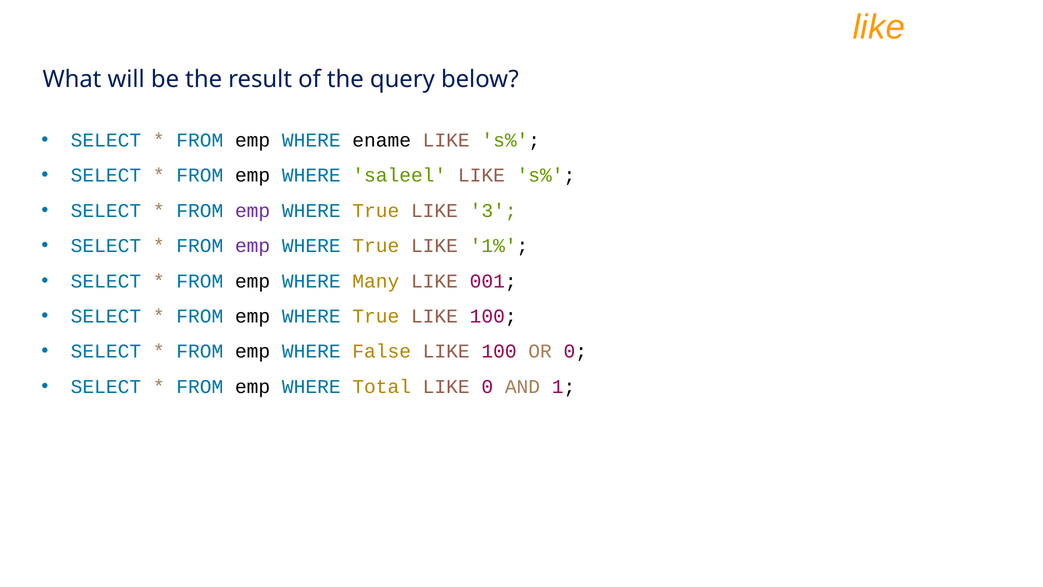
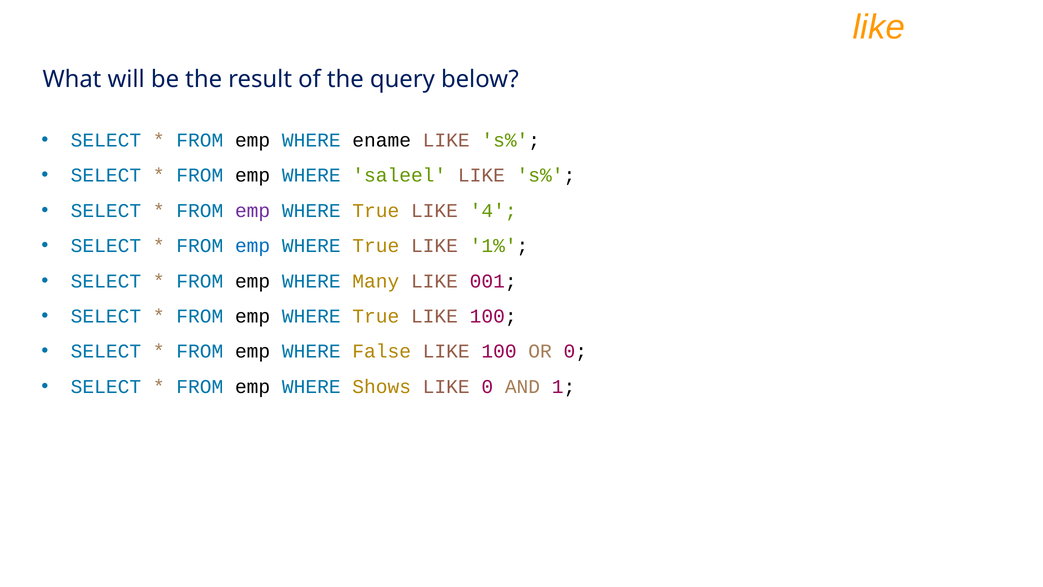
3: 3 -> 4 (493, 211)
emp colour: purple -> blue (253, 246)
Total: Total -> Shows (382, 387)
